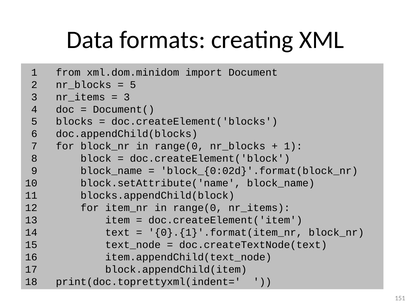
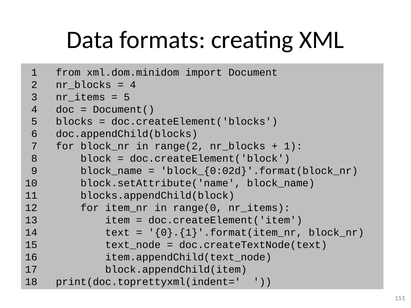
5: 5 -> 4 (133, 85)
3: 3 -> 5 (127, 97)
block_nr in range(0: range(0 -> range(2 (179, 146)
